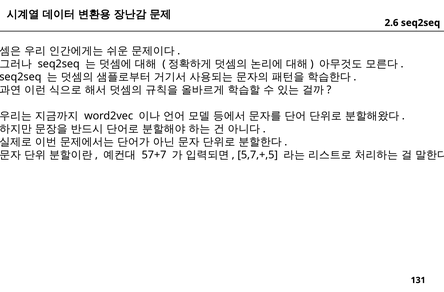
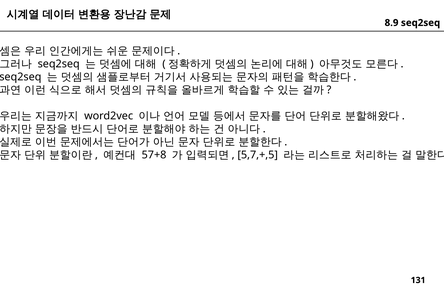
2.6: 2.6 -> 8.9 (392, 23)
57+7: 57+7 -> 57+8 (154, 155)
